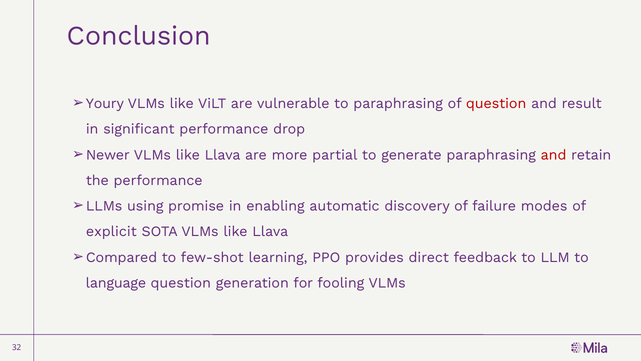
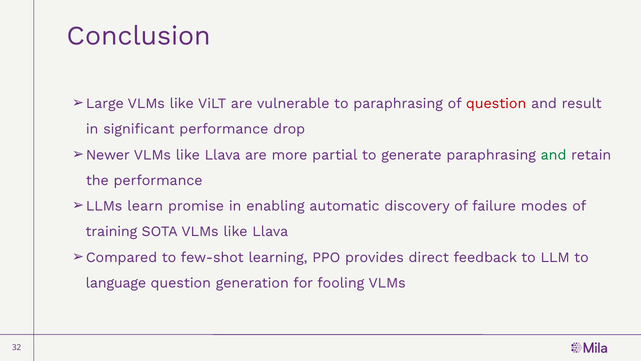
Youry: Youry -> Large (105, 103)
and colour: red -> green (554, 155)
using: using -> learn (145, 206)
explicit: explicit -> training (111, 231)
